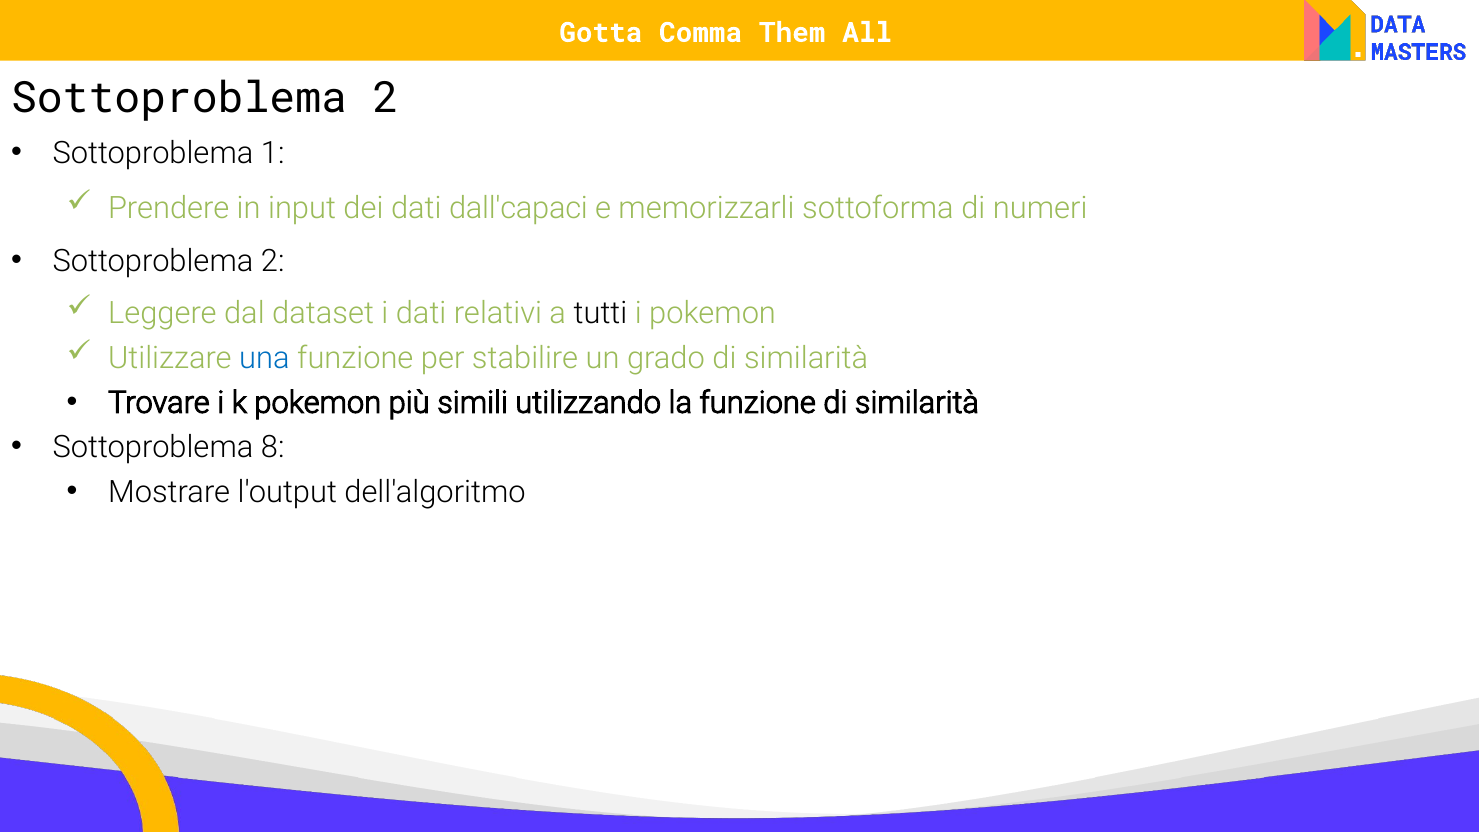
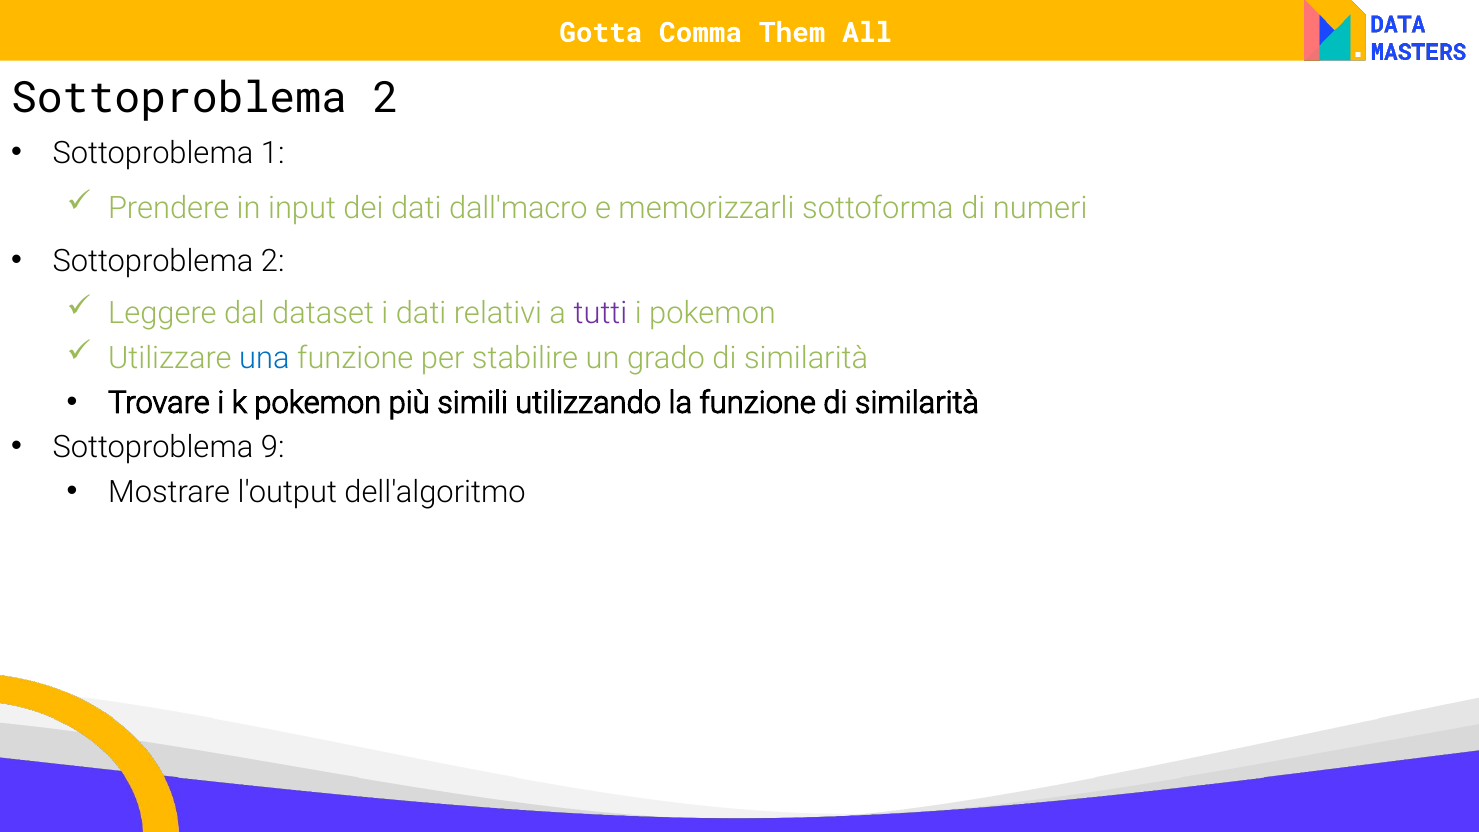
dall'capaci: dall'capaci -> dall'macro (518, 208)
tutti colour: black -> purple (600, 313)
8: 8 -> 9 (273, 447)
